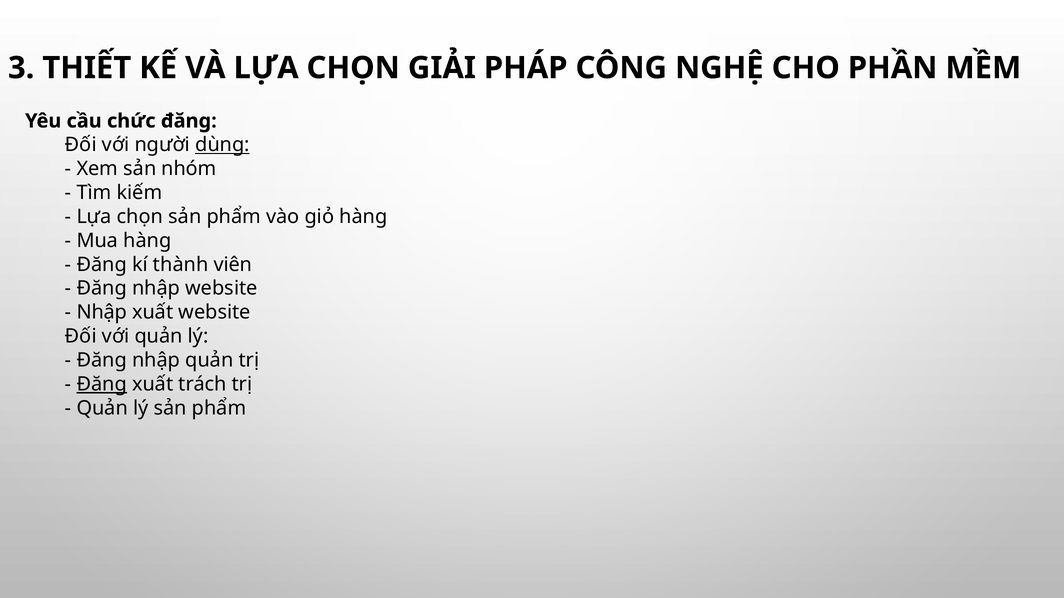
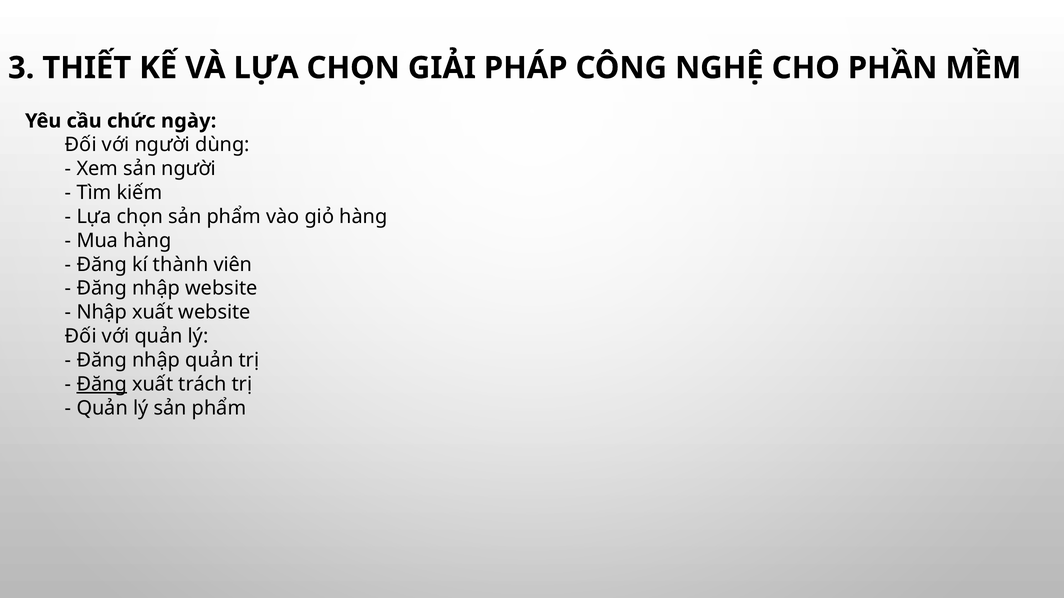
chức đăng: đăng -> ngày (189, 121)
dùng underline: present -> none (222, 145)
sản nhóm: nhóm -> người (189, 169)
